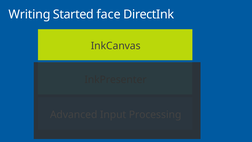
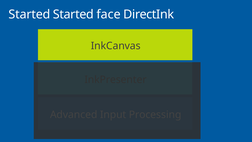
Writing: Writing -> Started (29, 14)
